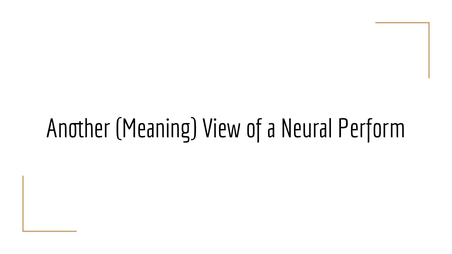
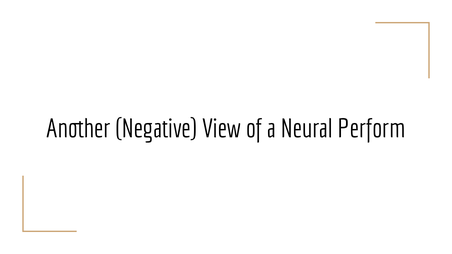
Meaning: Meaning -> Negative (156, 129)
